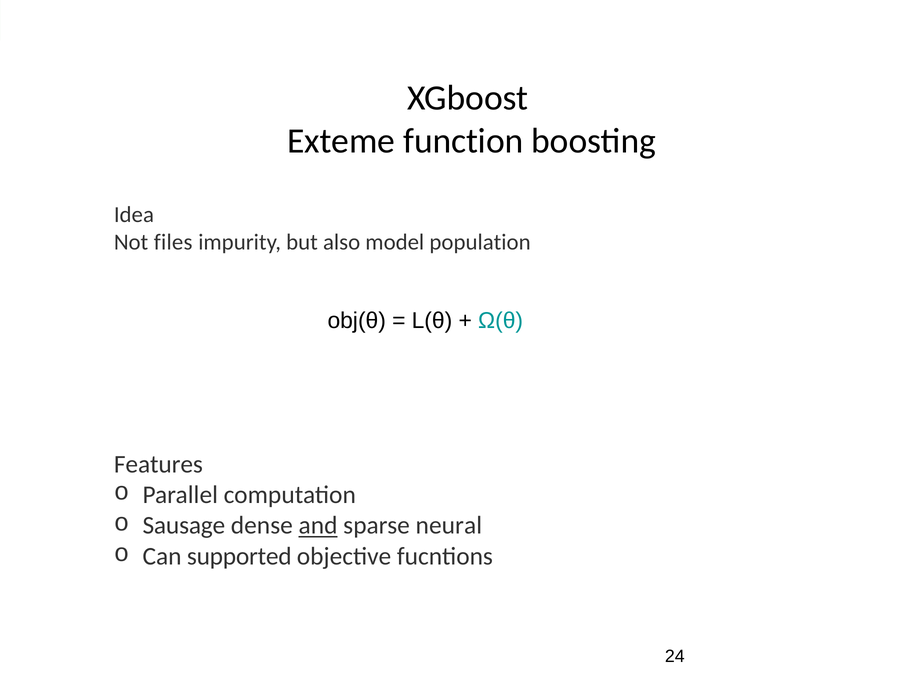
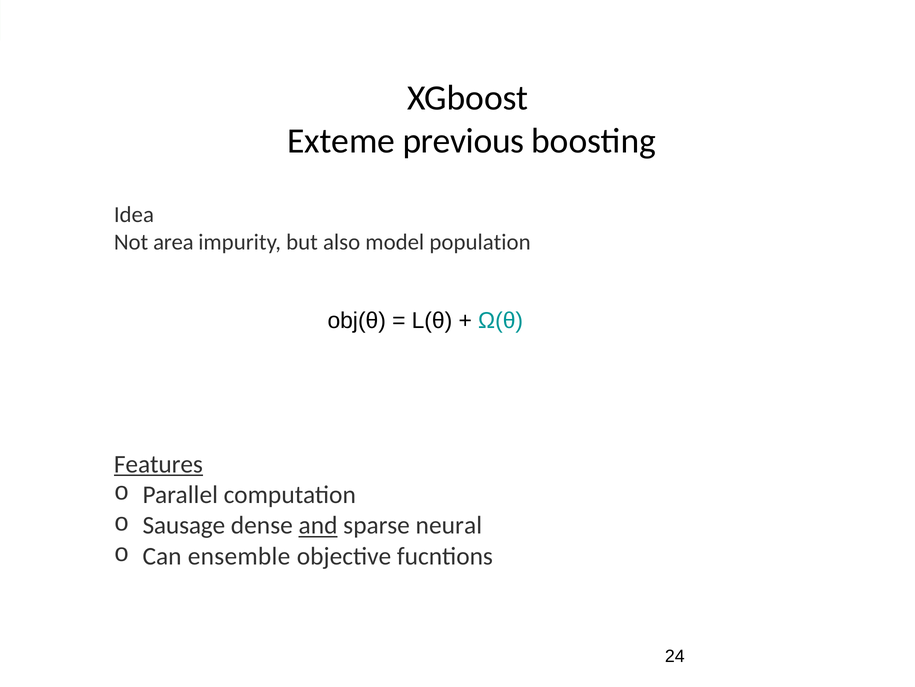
function: function -> previous (463, 141)
files: files -> area (173, 242)
Features underline: none -> present (158, 464)
supported: supported -> ensemble (239, 556)
